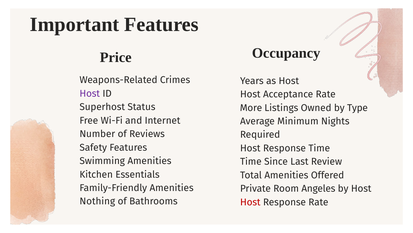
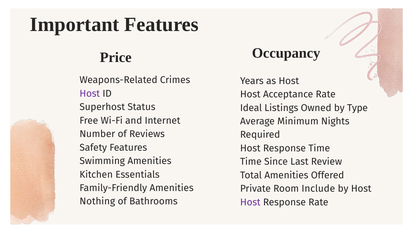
More: More -> Ideal (251, 107)
Angeles: Angeles -> Include (318, 188)
Host colour: red -> purple (250, 202)
